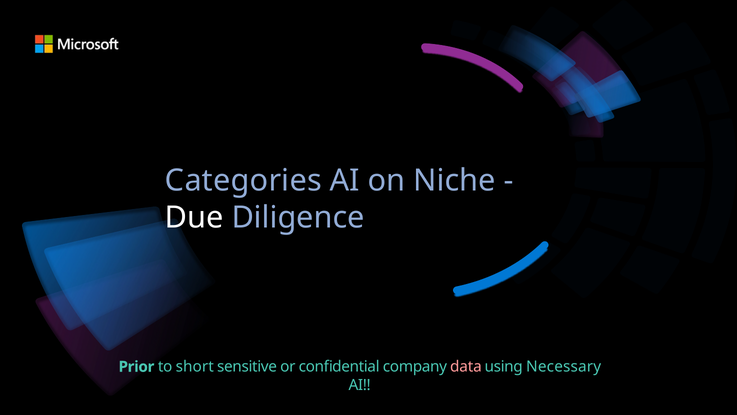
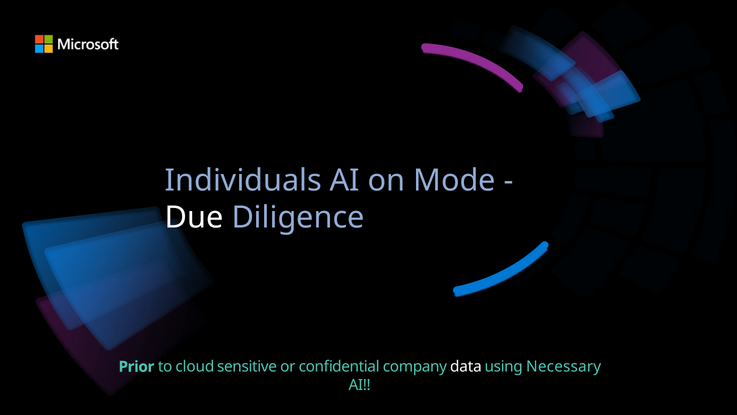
Categories: Categories -> Individuals (243, 181)
Niche: Niche -> Mode (455, 181)
short: short -> cloud (195, 366)
data colour: pink -> white (466, 366)
